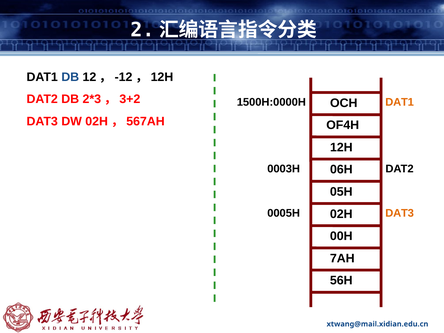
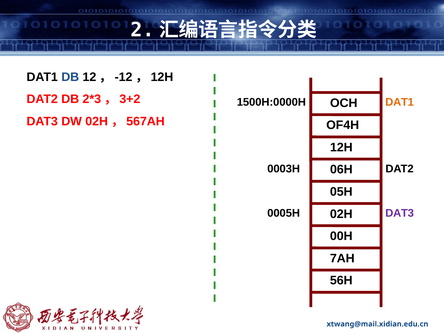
DAT3 colour: orange -> purple (400, 213)
